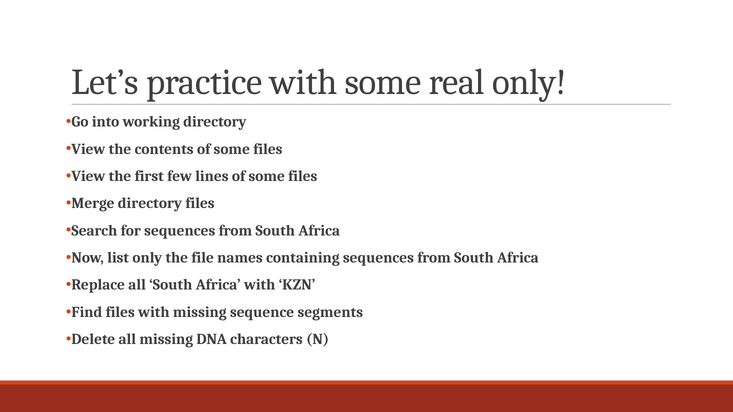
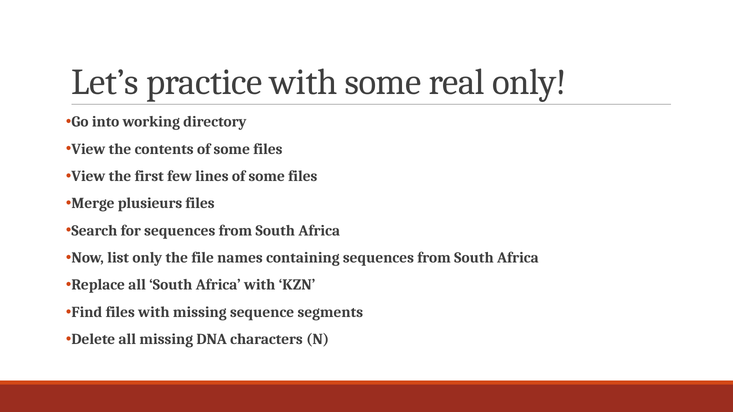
Merge directory: directory -> plusieurs (150, 204)
